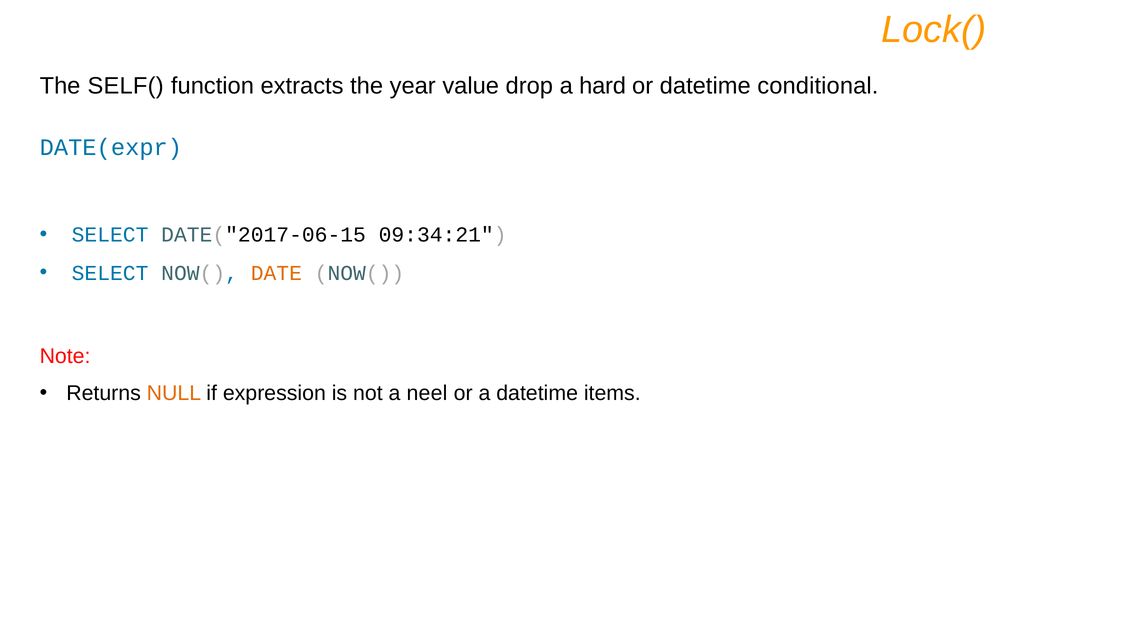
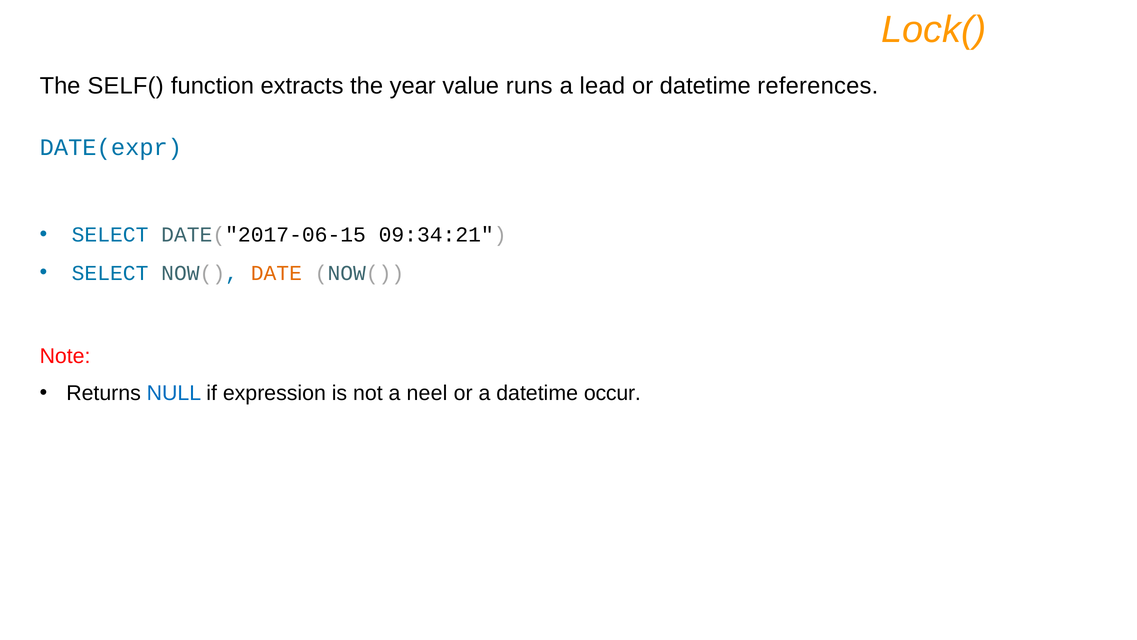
drop: drop -> runs (529, 86)
hard: hard -> lead (602, 86)
conditional: conditional -> references (818, 86)
NULL colour: orange -> blue (174, 393)
items: items -> occur (612, 393)
